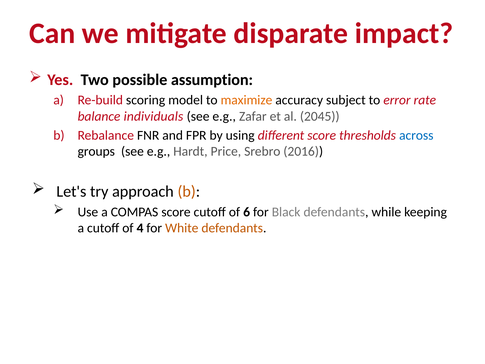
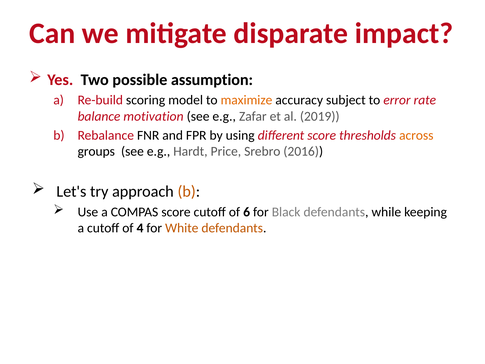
individuals: individuals -> motivation (153, 116)
2045: 2045 -> 2019 (320, 116)
across colour: blue -> orange (416, 135)
